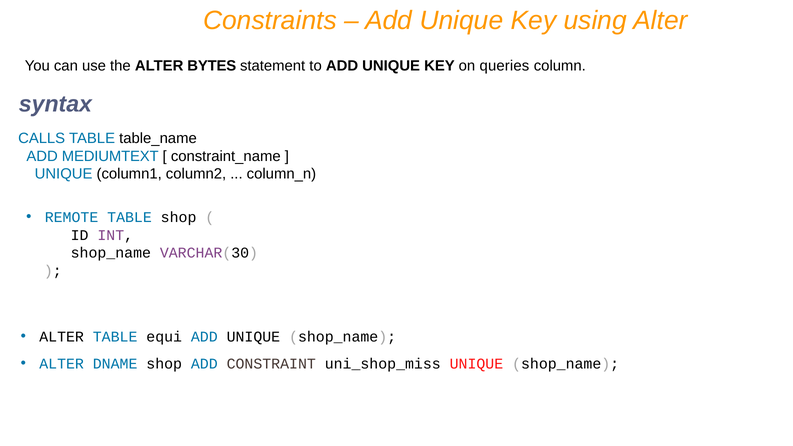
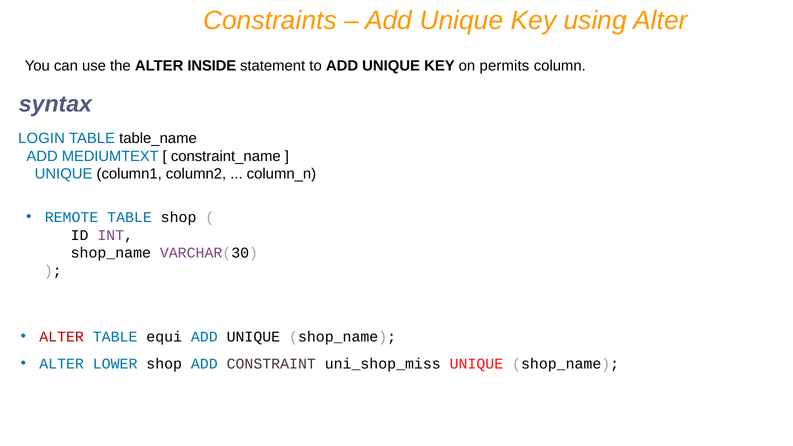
BYTES: BYTES -> INSIDE (212, 66)
queries: queries -> permits (504, 66)
CALLS: CALLS -> LOGIN (42, 138)
ALTER colour: black -> red (62, 337)
DNAME: DNAME -> LOWER (115, 364)
